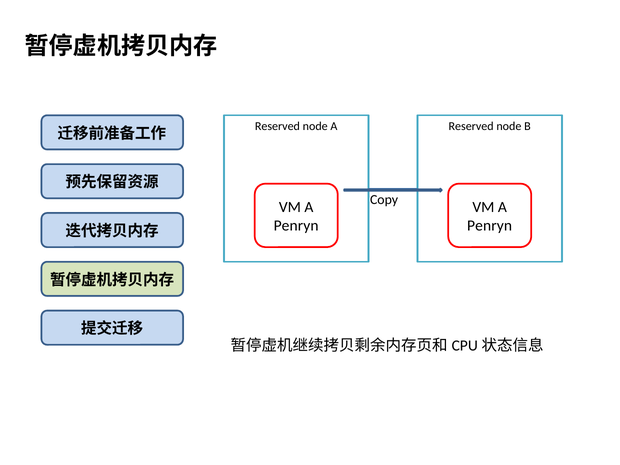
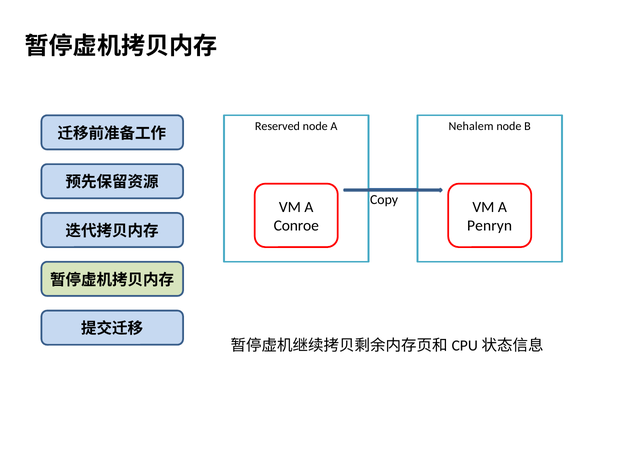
A Reserved: Reserved -> Nehalem (471, 126)
Penryn: Penryn -> Conroe (296, 226)
